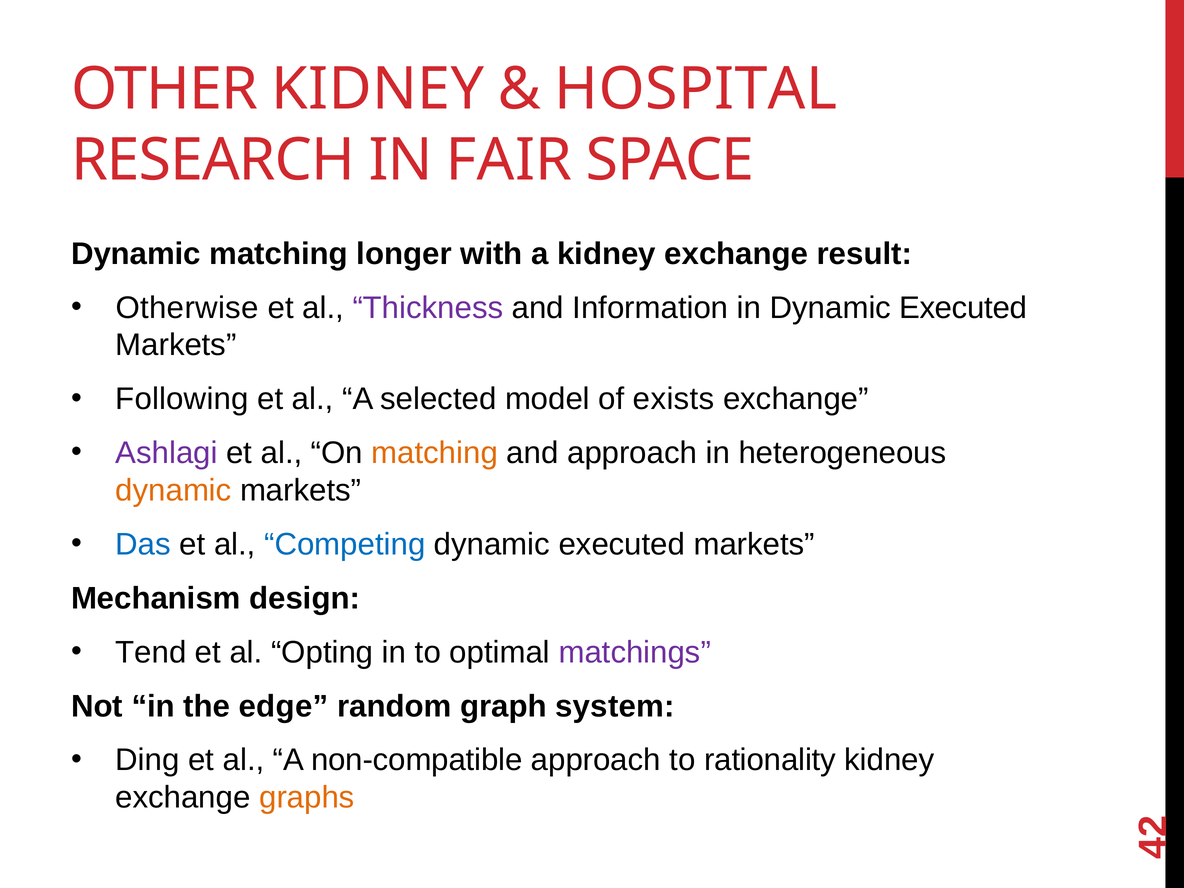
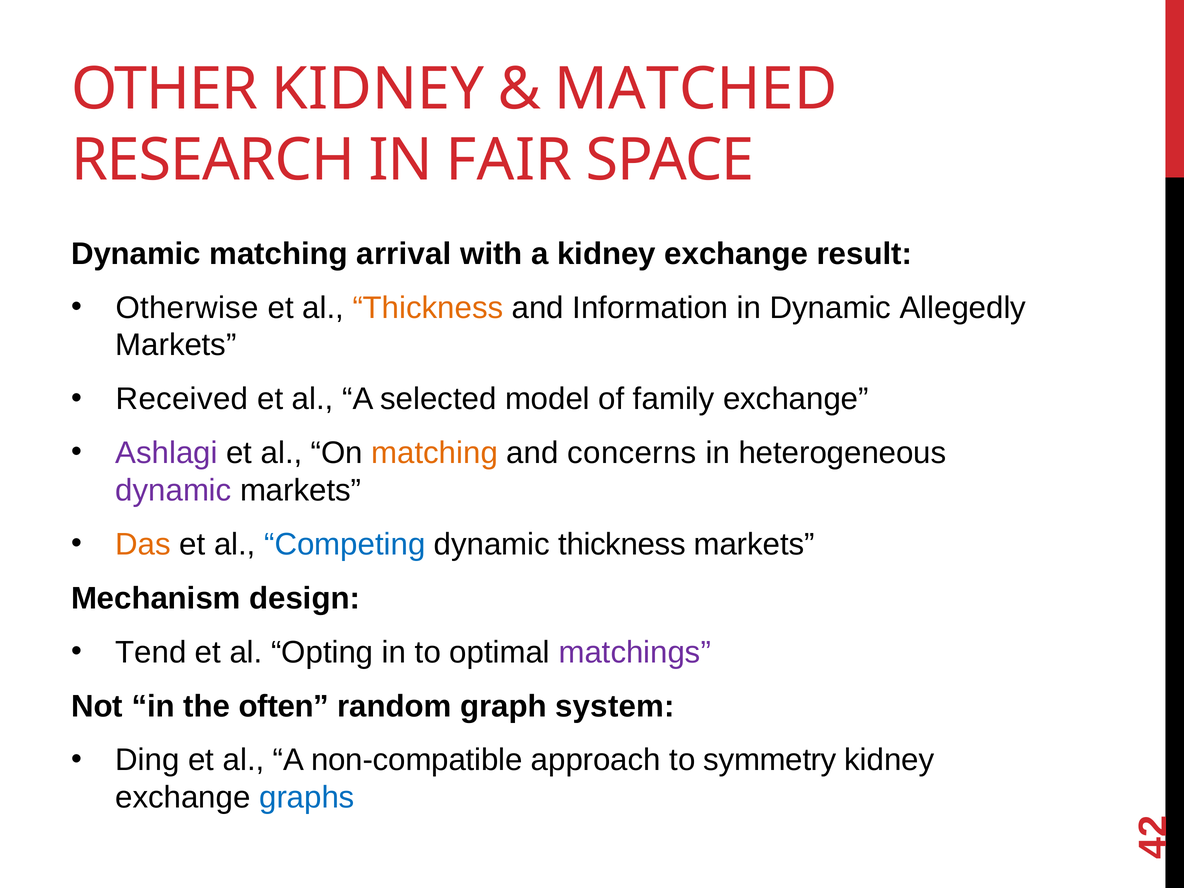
HOSPITAL: HOSPITAL -> MATCHED (696, 89)
longer: longer -> arrival (404, 254)
Thickness colour: purple -> orange (428, 308)
in Dynamic Executed: Executed -> Allegedly (963, 308)
Following: Following -> Received (182, 399)
exists: exists -> family (674, 399)
and approach: approach -> concerns (632, 453)
dynamic colour: orange -> purple (173, 491)
Das colour: blue -> orange (143, 544)
executed: executed -> thickness (622, 544)
edge: edge -> often (284, 706)
rationality: rationality -> symmetry (770, 760)
graphs colour: orange -> blue (307, 798)
